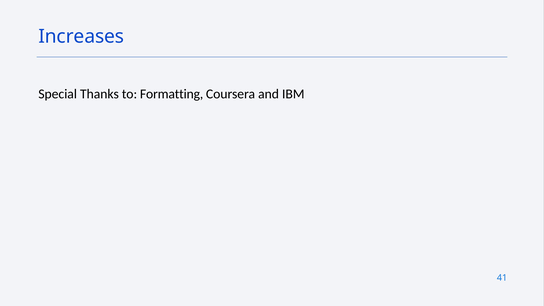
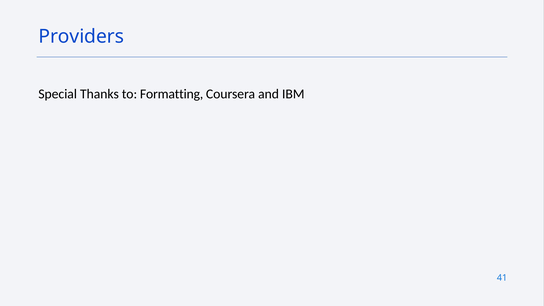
Increases: Increases -> Providers (81, 36)
